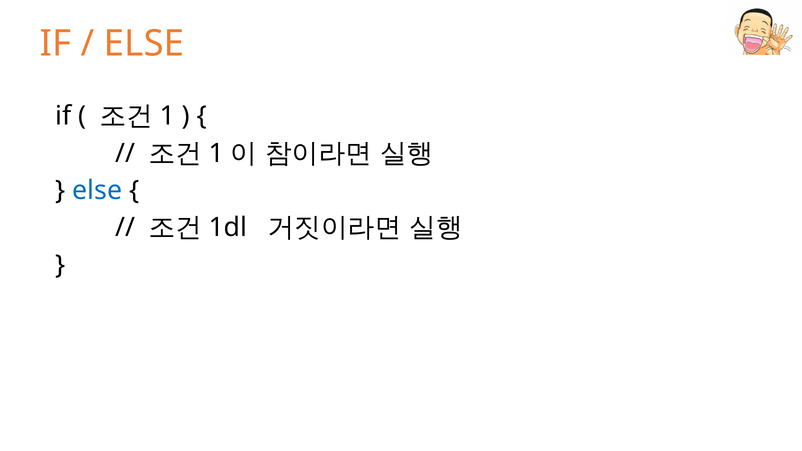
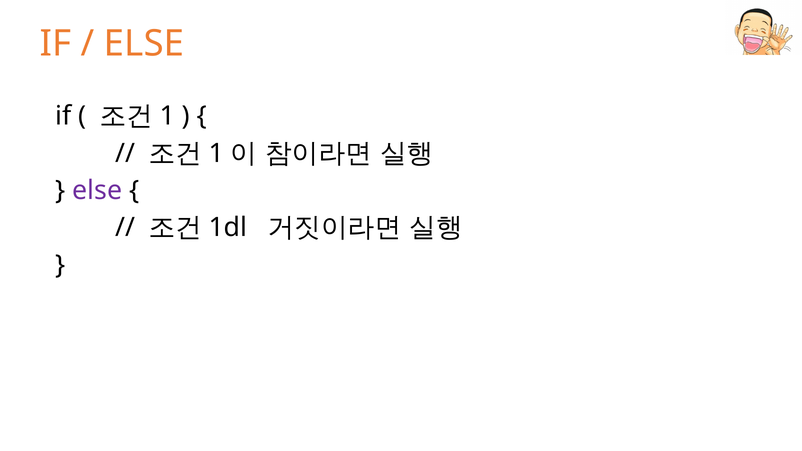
else colour: blue -> purple (97, 190)
